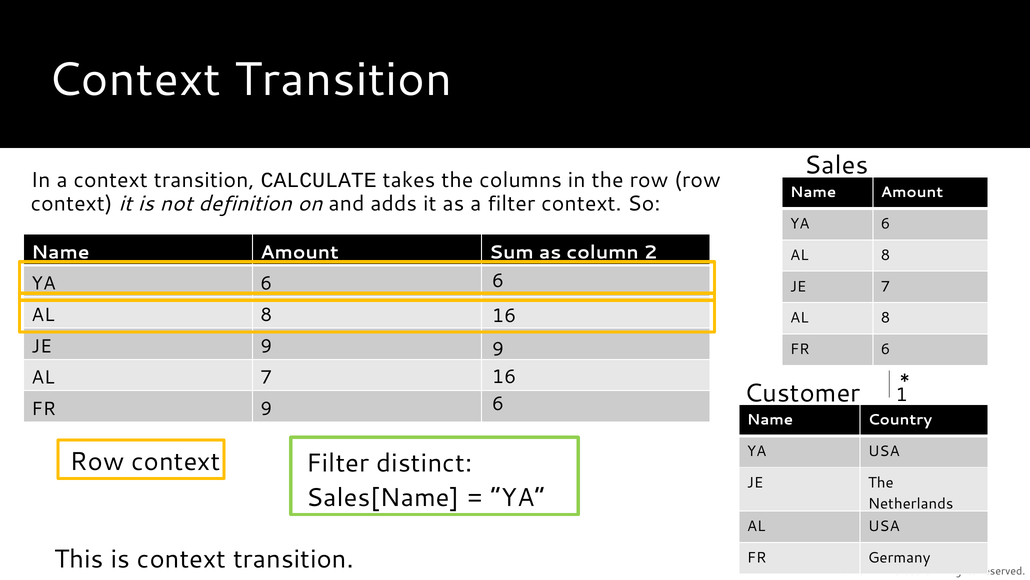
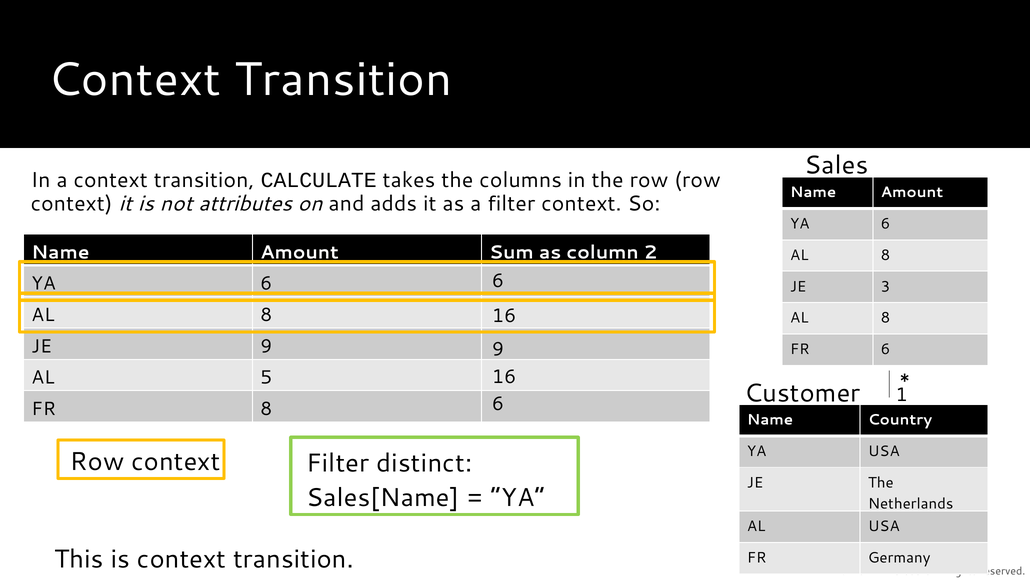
definition: definition -> attributes (245, 203)
JE 7: 7 -> 3 (885, 286)
AL 7: 7 -> 5 (266, 377)
FR 9: 9 -> 8 (266, 409)
